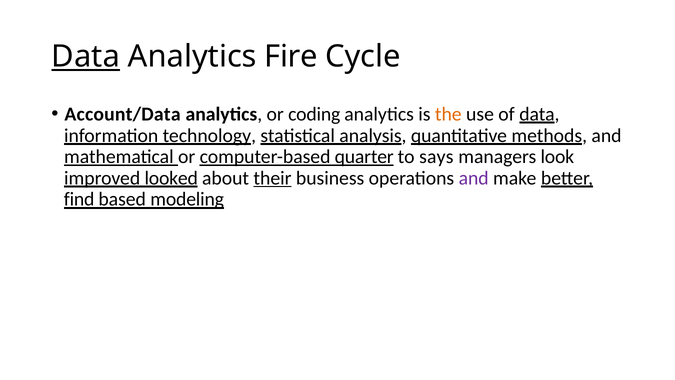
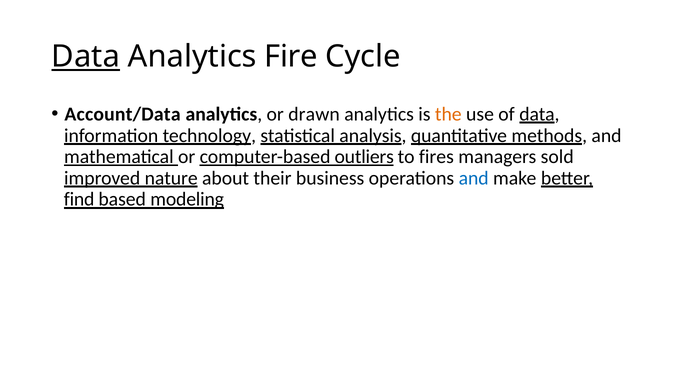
coding: coding -> drawn (314, 114)
quarter: quarter -> outliers (364, 157)
says: says -> fires (436, 157)
look: look -> sold (557, 157)
looked: looked -> nature (171, 178)
their underline: present -> none (273, 178)
and colour: purple -> blue (474, 178)
